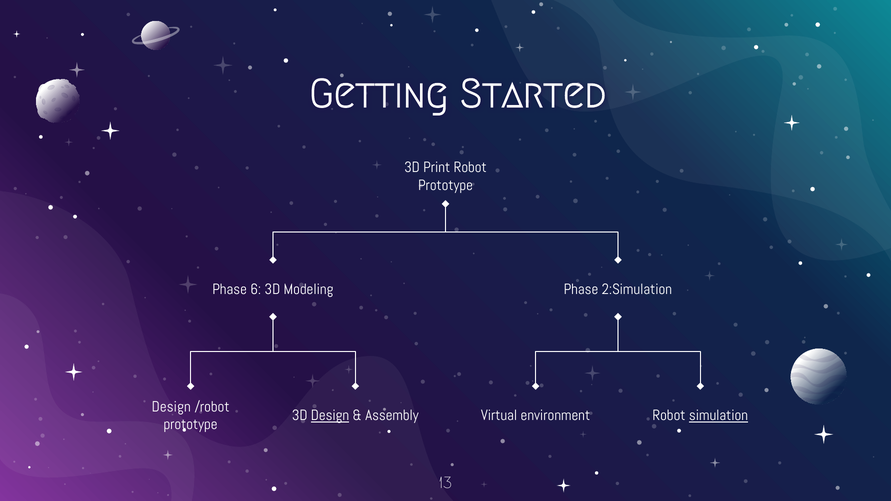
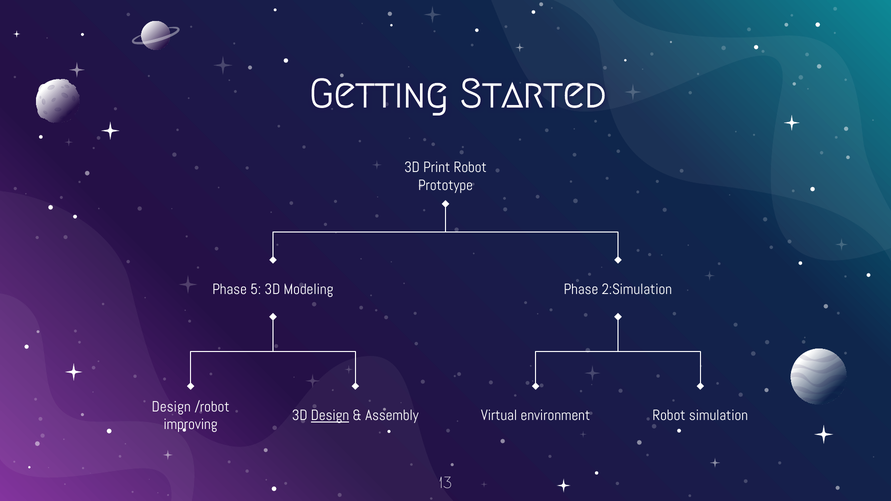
6: 6 -> 5 (256, 289)
simulation underline: present -> none (719, 416)
prototype: prototype -> improving (191, 425)
